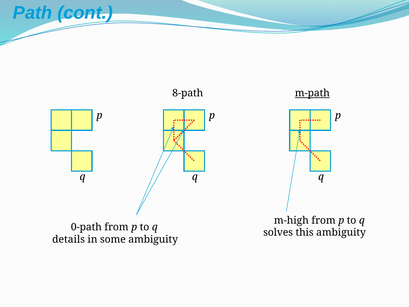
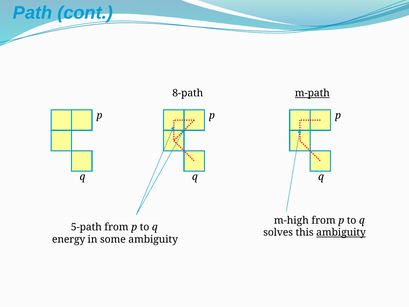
0-path: 0-path -> 5-path (86, 227)
ambiguity underline: none -> present (341, 232)
details: details -> energy (69, 239)
